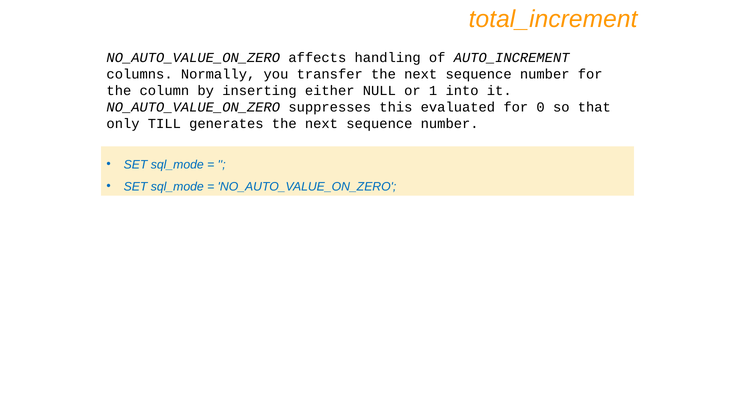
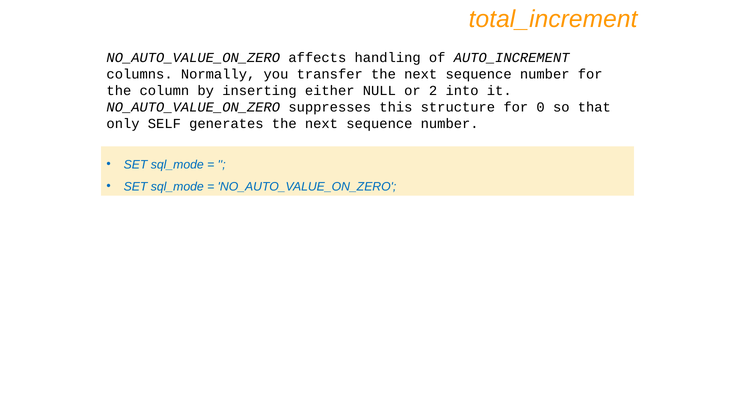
1: 1 -> 2 (433, 91)
evaluated: evaluated -> structure (458, 107)
TILL: TILL -> SELF (164, 124)
